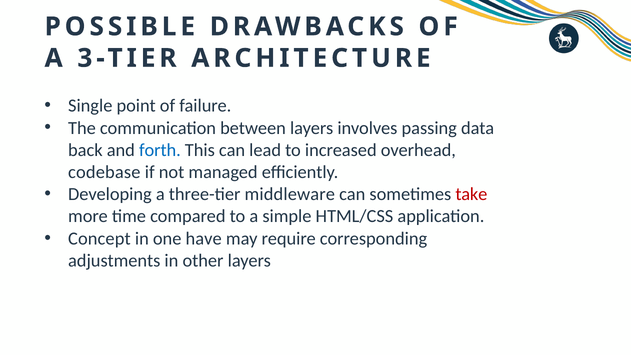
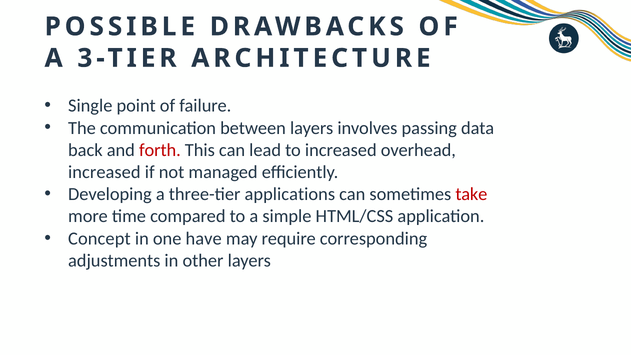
forth colour: blue -> red (160, 150)
codebase: codebase -> increased (104, 172)
middleware: middleware -> applications (290, 194)
